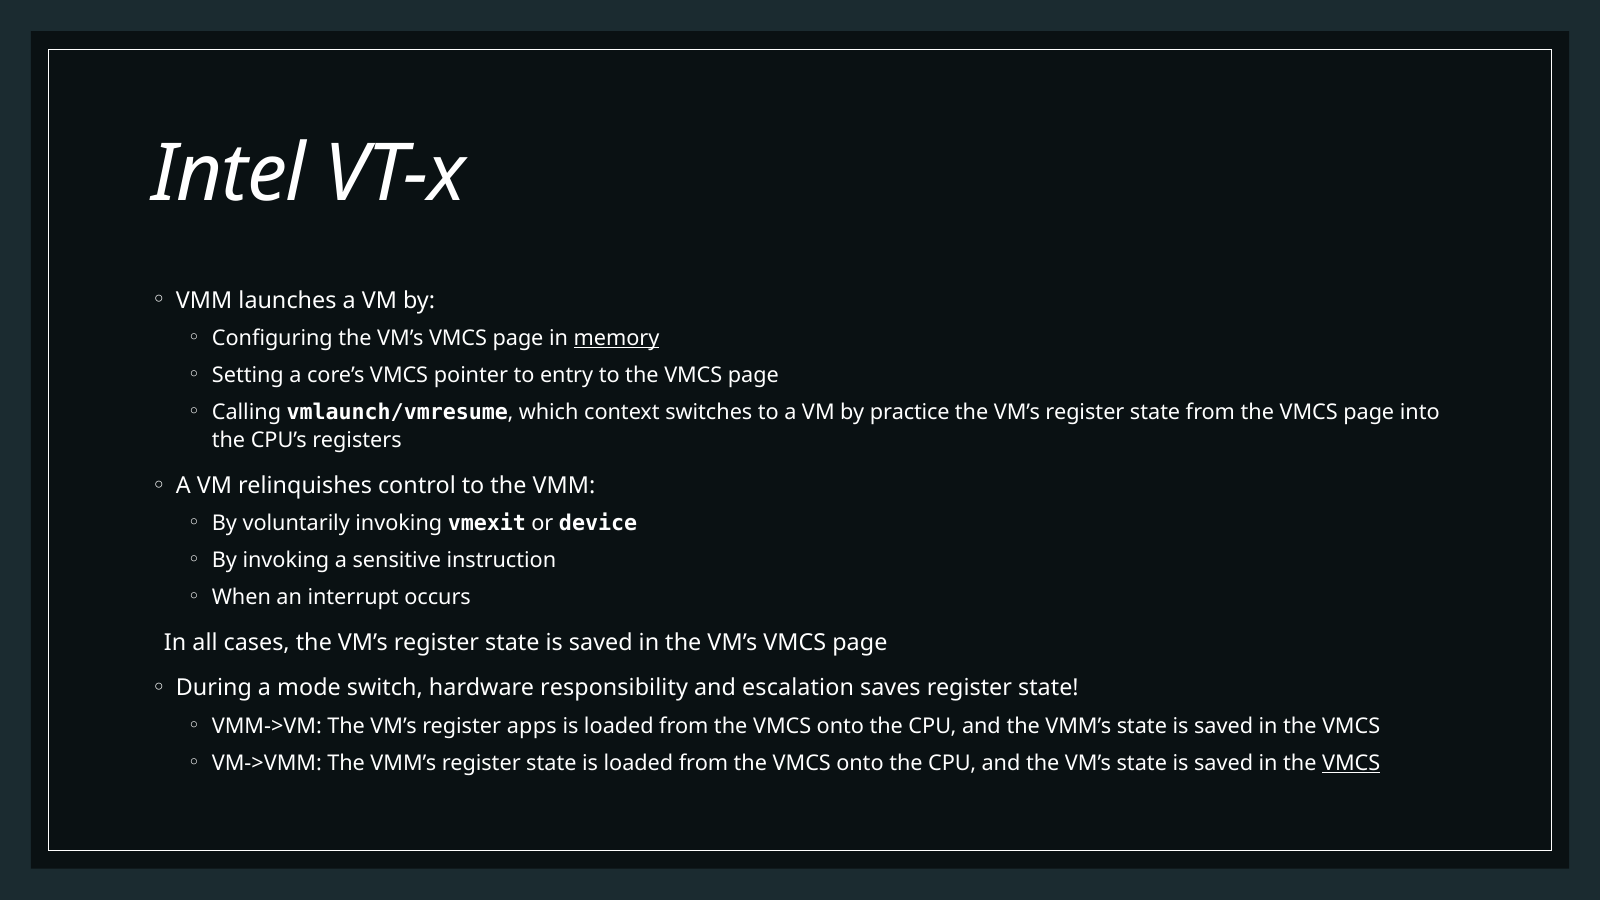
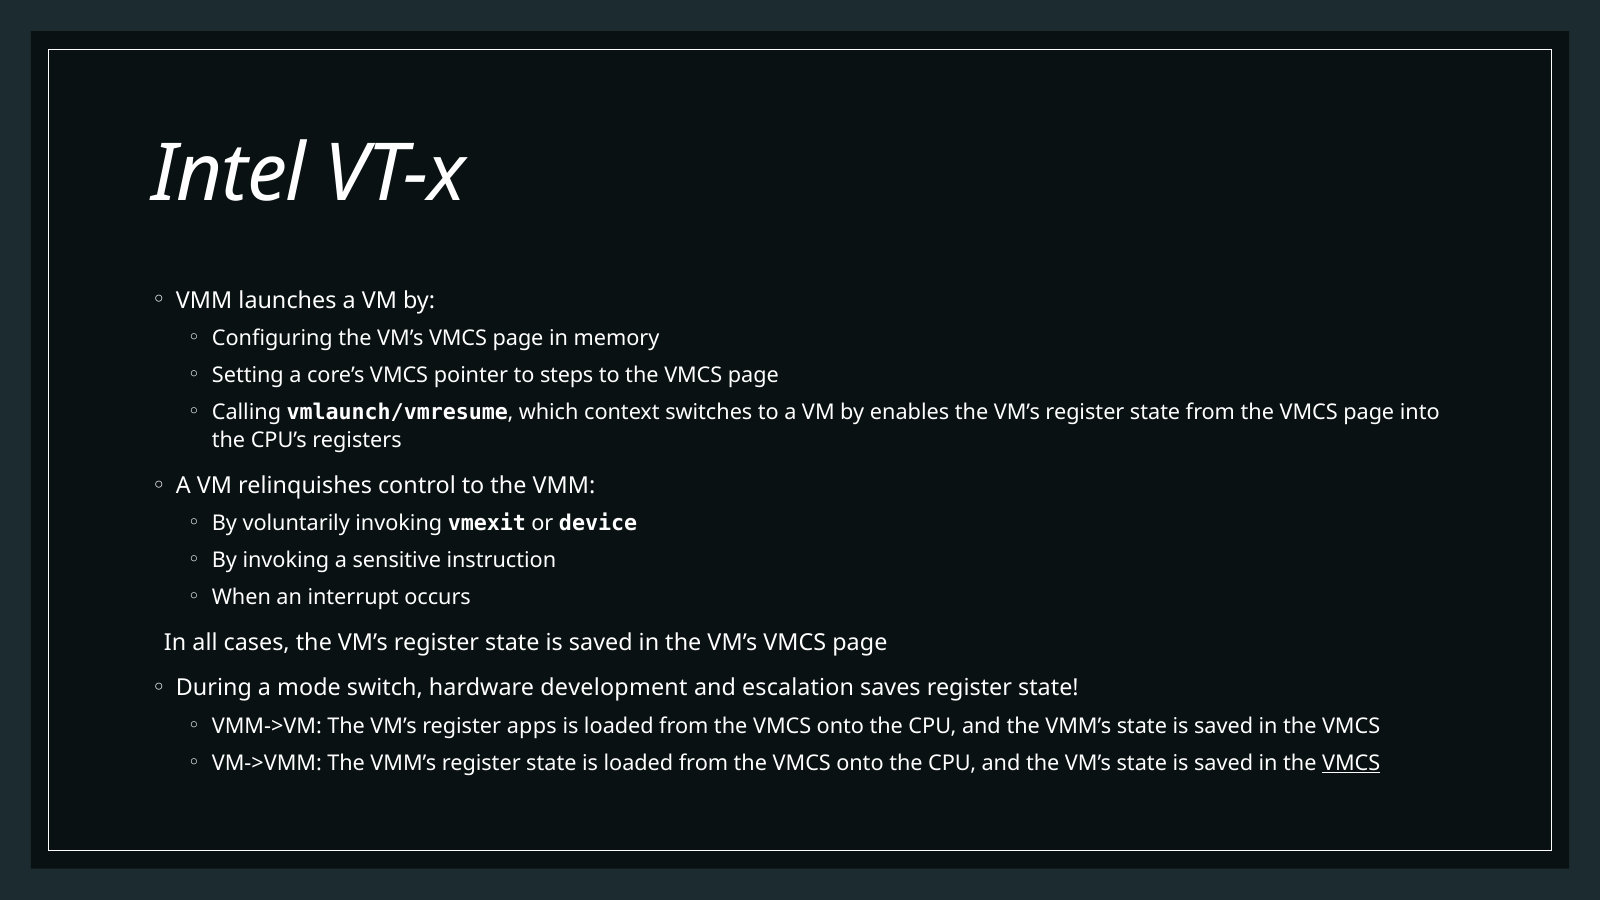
memory underline: present -> none (616, 338)
entry: entry -> steps (567, 375)
practice: practice -> enables (910, 412)
responsibility: responsibility -> development (614, 688)
